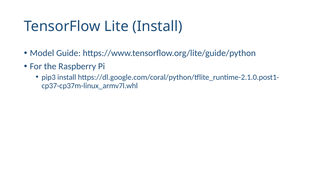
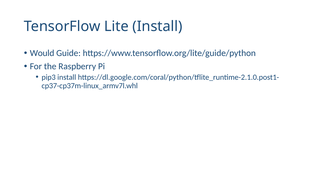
Model: Model -> Would (42, 53)
